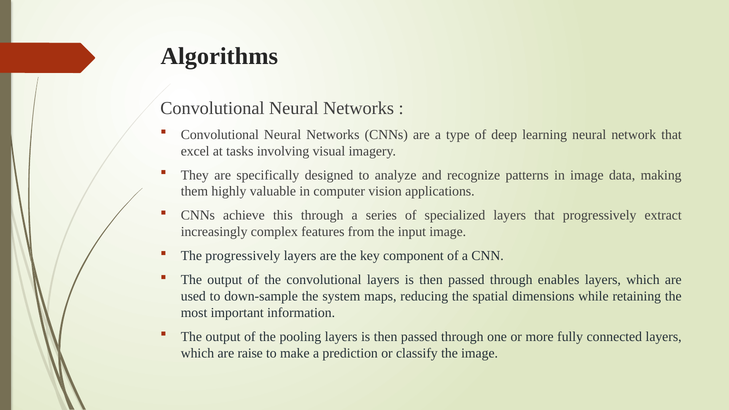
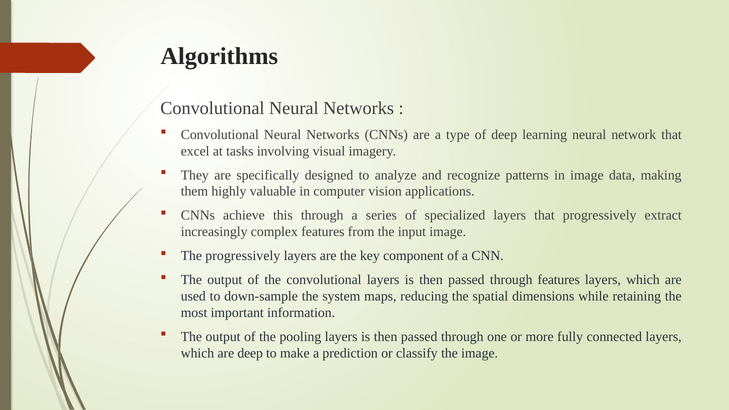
through enables: enables -> features (559, 280)
are raise: raise -> deep (250, 353)
